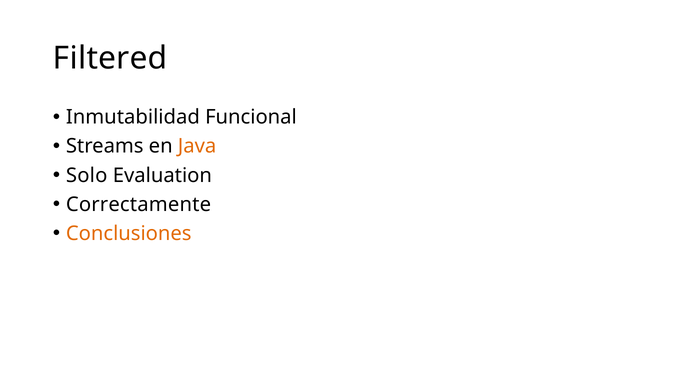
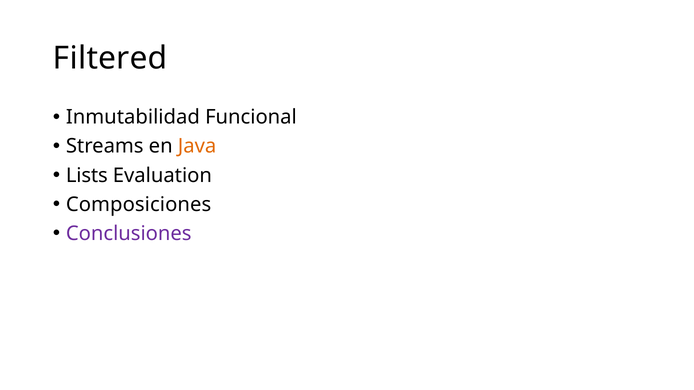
Solo: Solo -> Lists (87, 176)
Correctamente: Correctamente -> Composiciones (139, 205)
Conclusiones colour: orange -> purple (129, 234)
